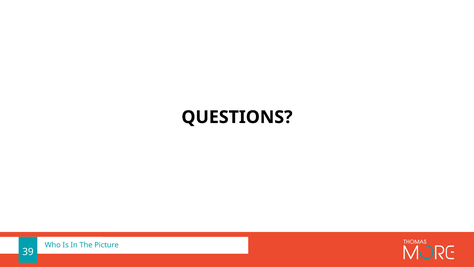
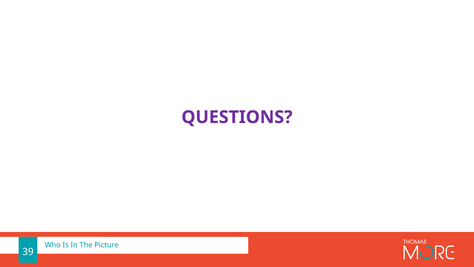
QUESTIONS colour: black -> purple (237, 117)
